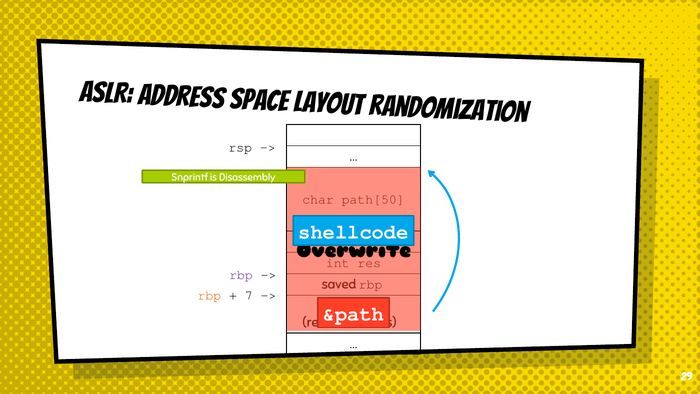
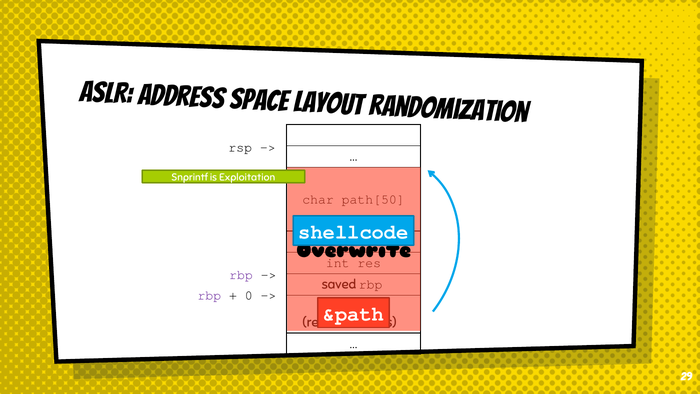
Disassembly: Disassembly -> Exploitation (247, 177)
rbp colour: orange -> purple (209, 295)
7: 7 -> 0 (249, 295)
